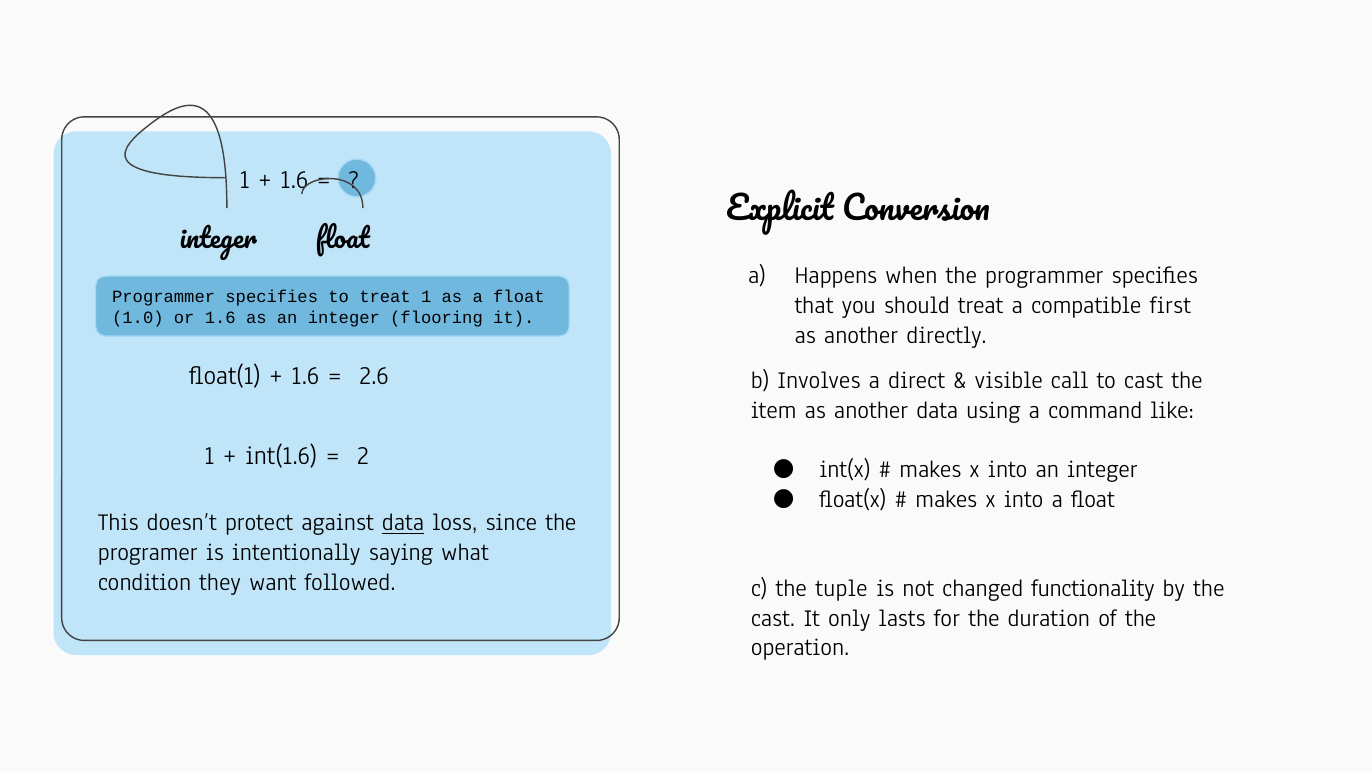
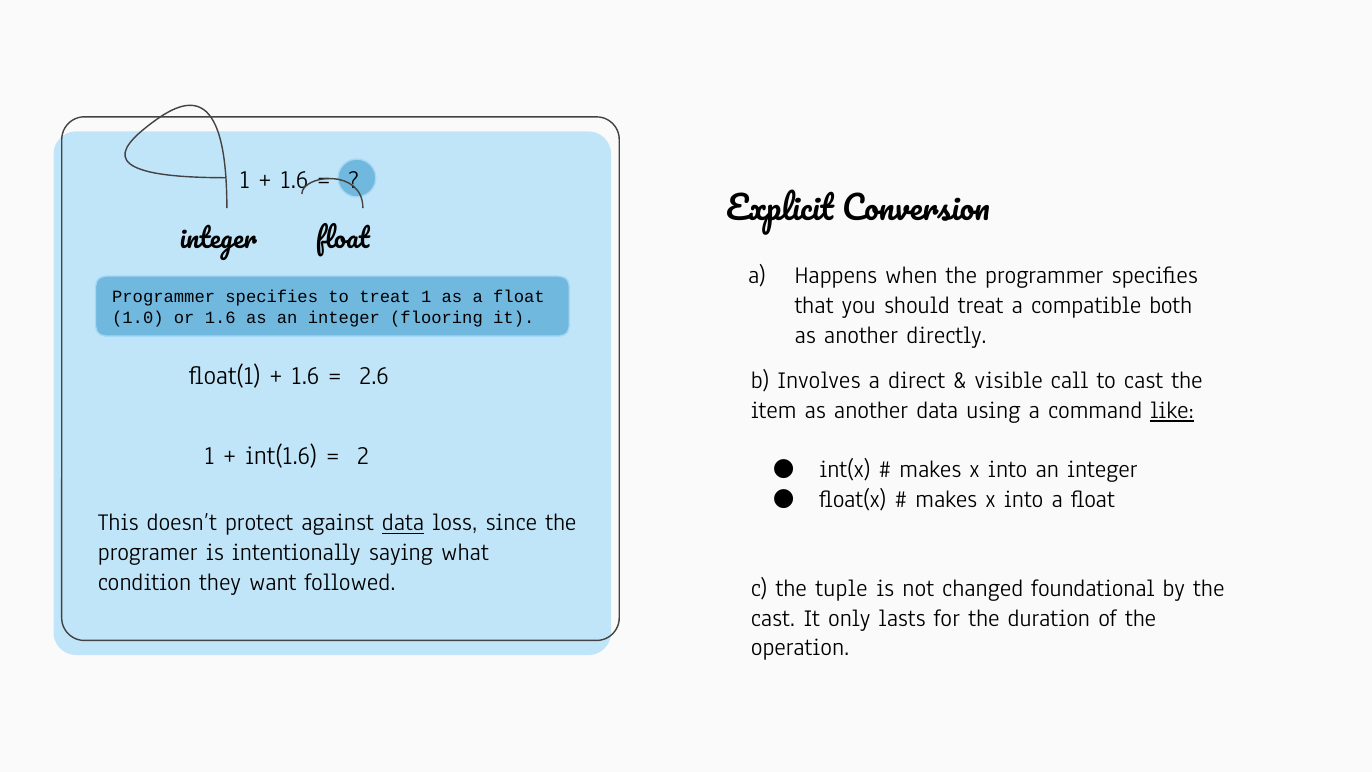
first: first -> both (1171, 305)
like underline: none -> present (1172, 410)
functionality: functionality -> foundational (1093, 588)
